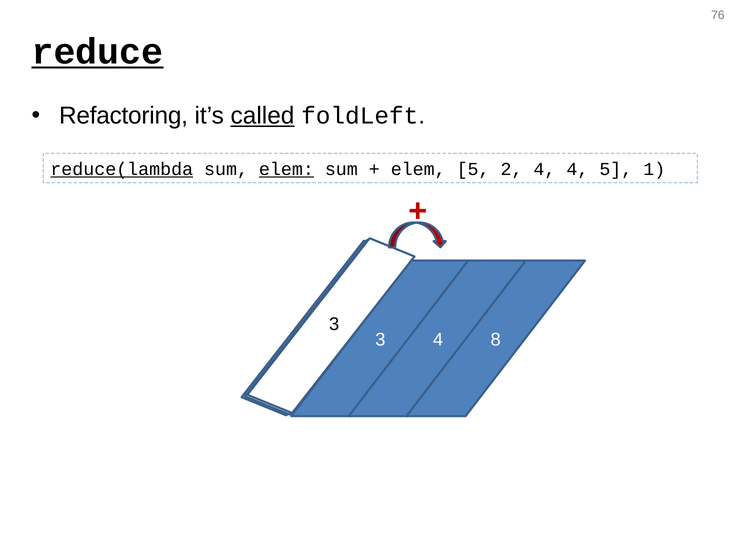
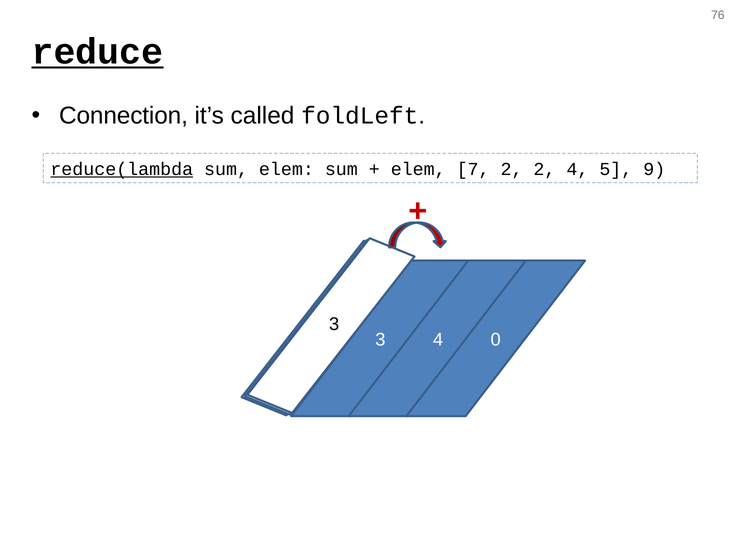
Refactoring: Refactoring -> Connection (123, 116)
called underline: present -> none (263, 116)
elem underline: present -> none (286, 169)
elem 5: 5 -> 7 (473, 169)
2 4: 4 -> 2 (544, 169)
1: 1 -> 9 (654, 169)
8: 8 -> 0 (496, 340)
